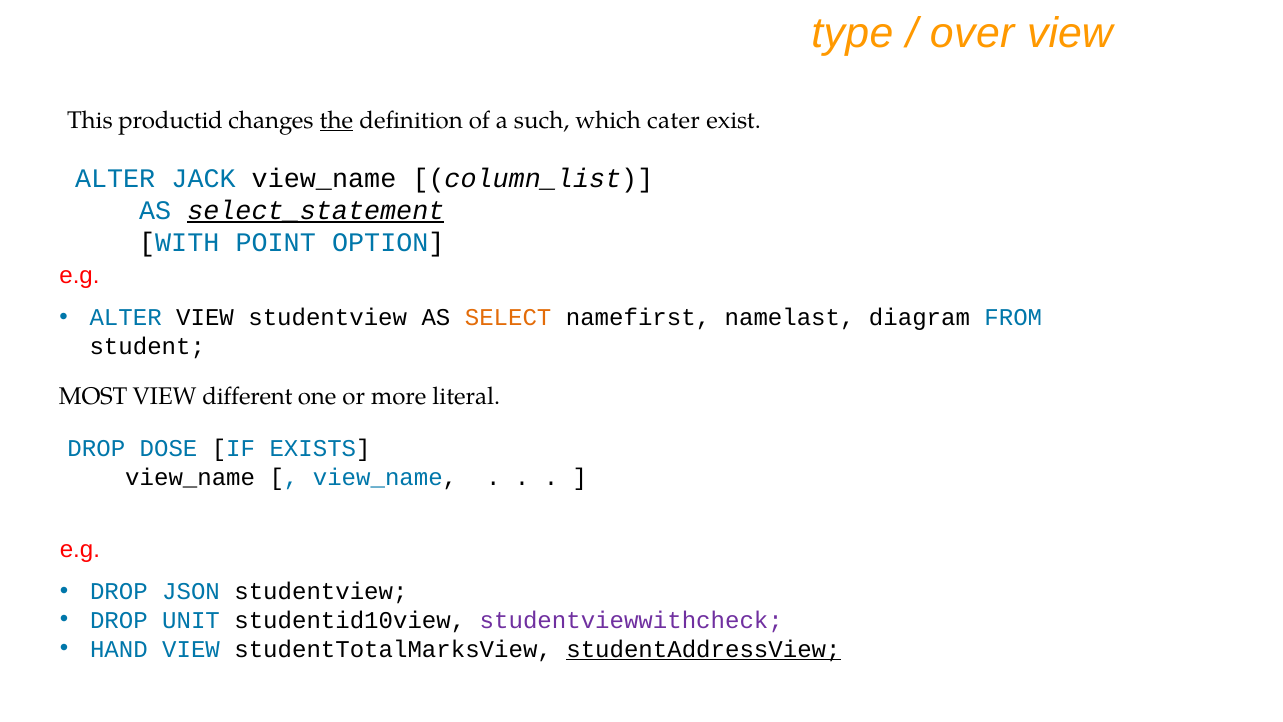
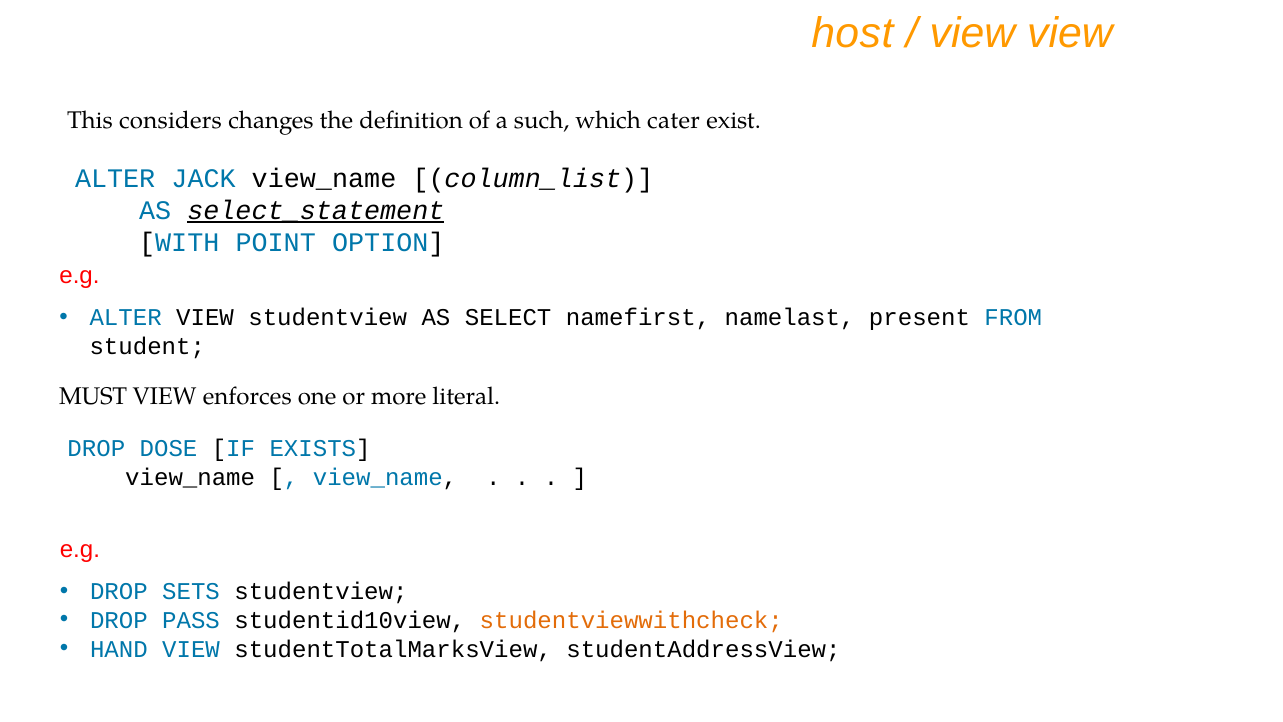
type: type -> host (852, 33)
over: over -> view (972, 33)
productid: productid -> considers (170, 120)
the underline: present -> none (336, 120)
SELECT colour: orange -> black (508, 317)
diagram: diagram -> present (919, 317)
MOST: MOST -> MUST (93, 397)
different: different -> enforces (247, 397)
JSON: JSON -> SETS (191, 591)
UNIT: UNIT -> PASS (191, 620)
studentviewwithcheck colour: purple -> orange (631, 620)
studentAddressView underline: present -> none (703, 649)
